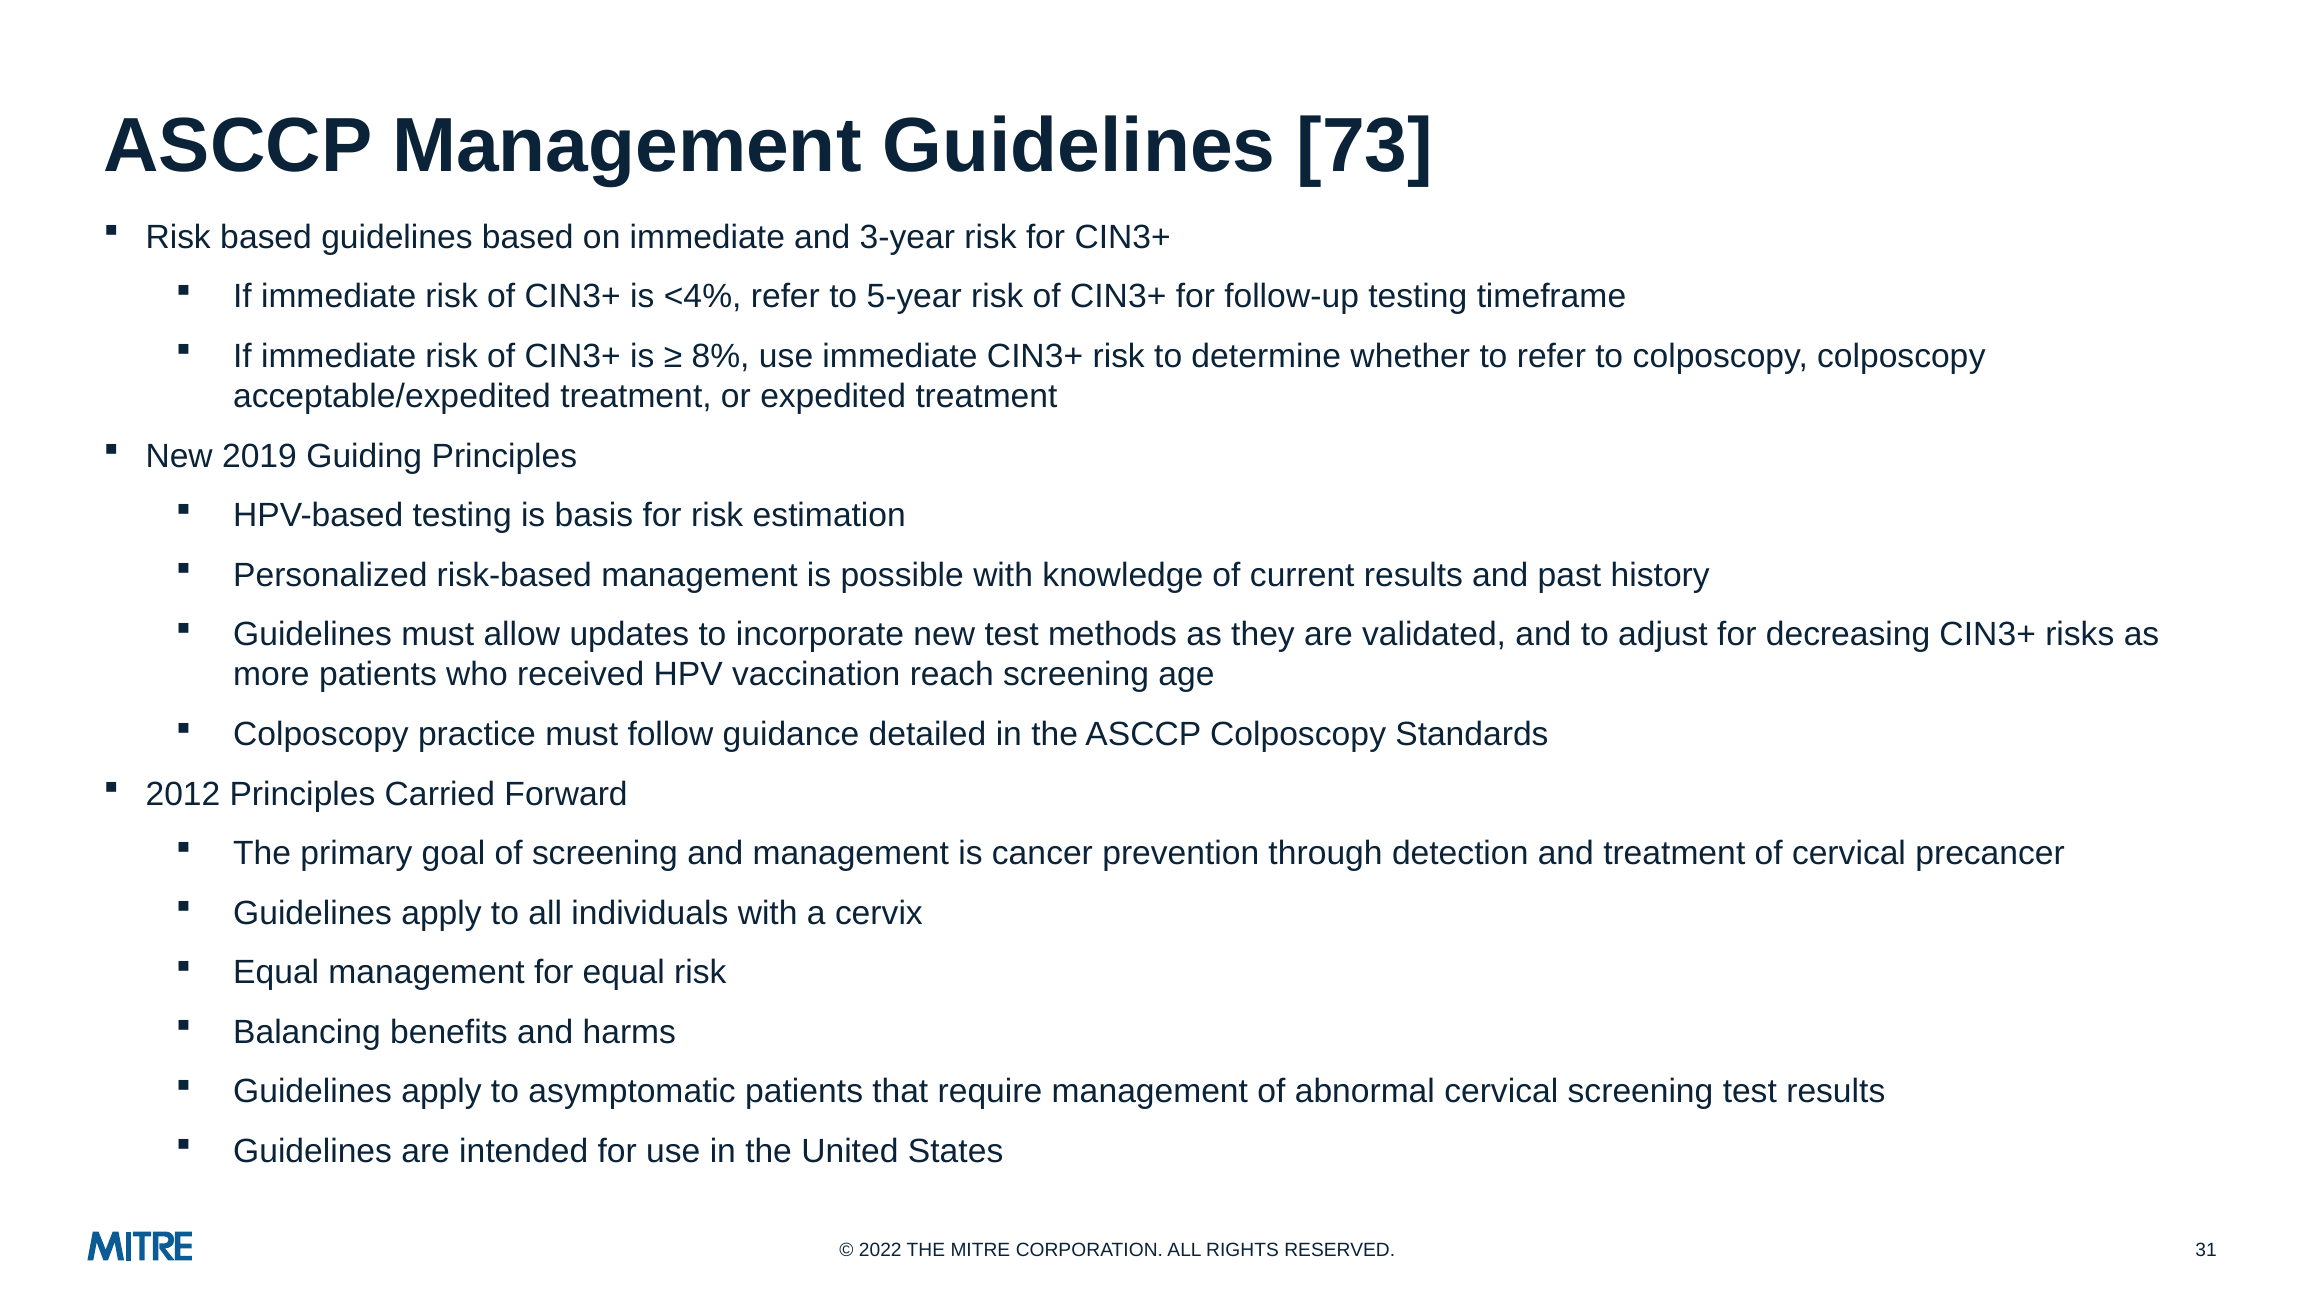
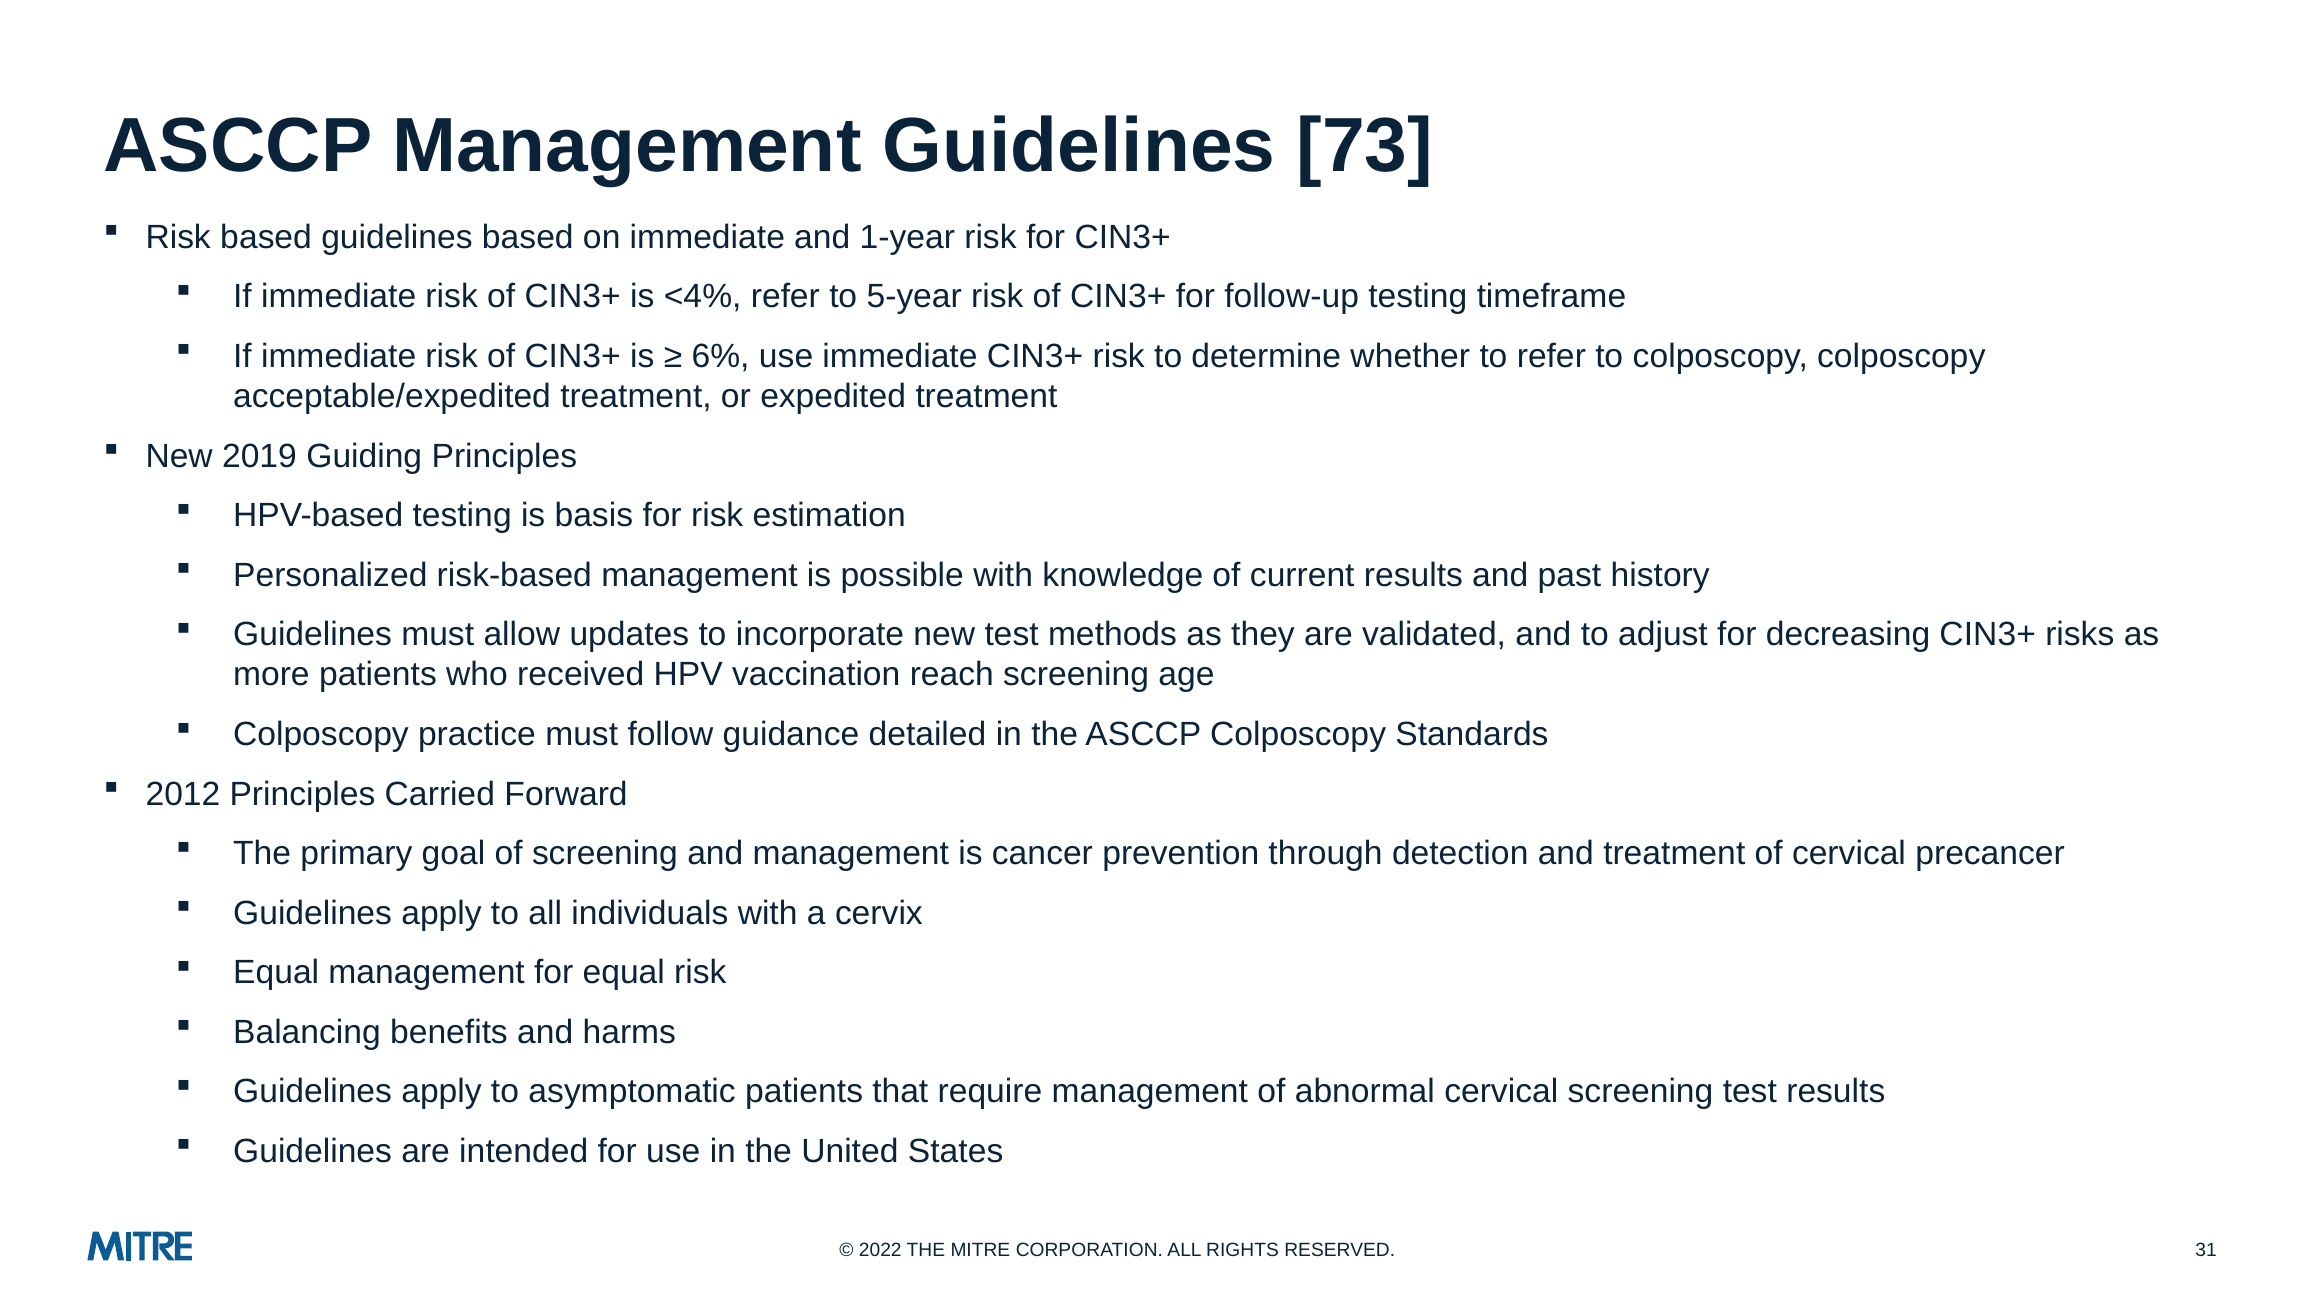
3-year: 3-year -> 1-year (907, 237)
8%: 8% -> 6% (721, 356)
